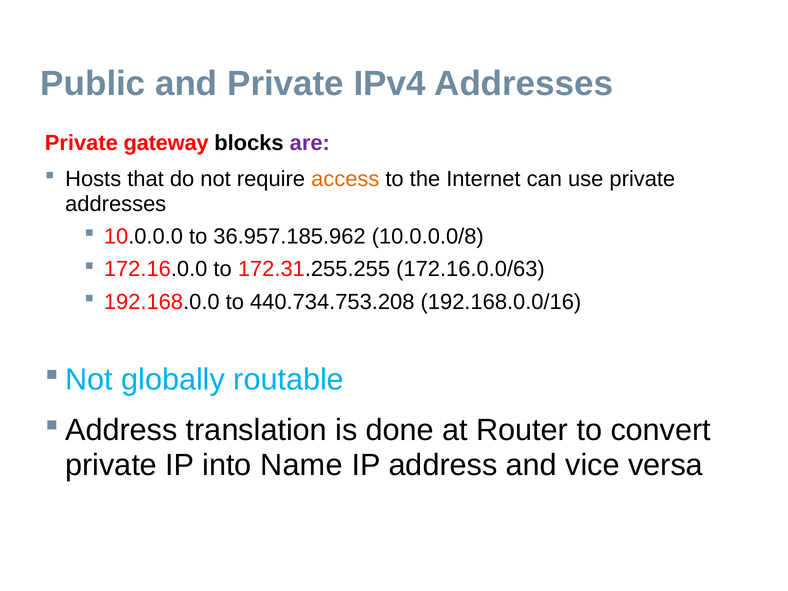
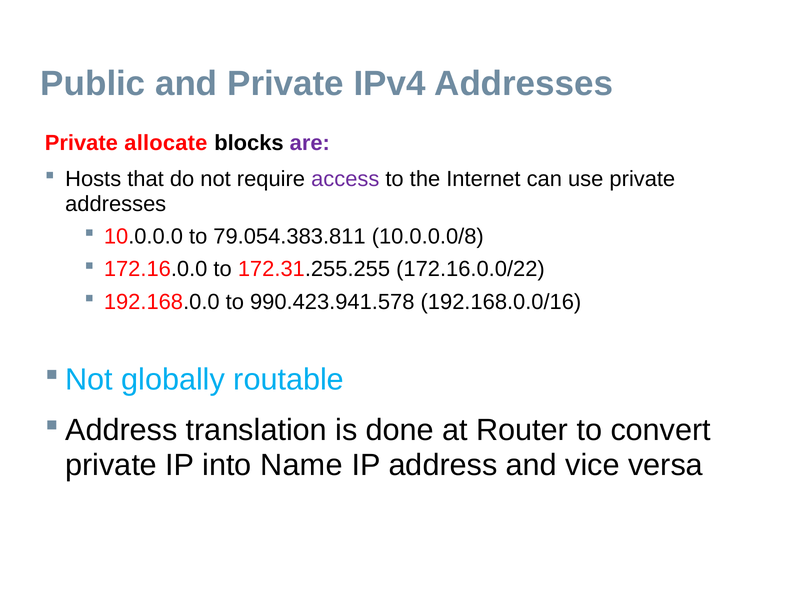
gateway: gateway -> allocate (166, 143)
access colour: orange -> purple (345, 179)
36.957.185.962: 36.957.185.962 -> 79.054.383.811 (289, 237)
172.16.0.0/63: 172.16.0.0/63 -> 172.16.0.0/22 (470, 269)
440.734.753.208: 440.734.753.208 -> 990.423.941.578 (332, 302)
